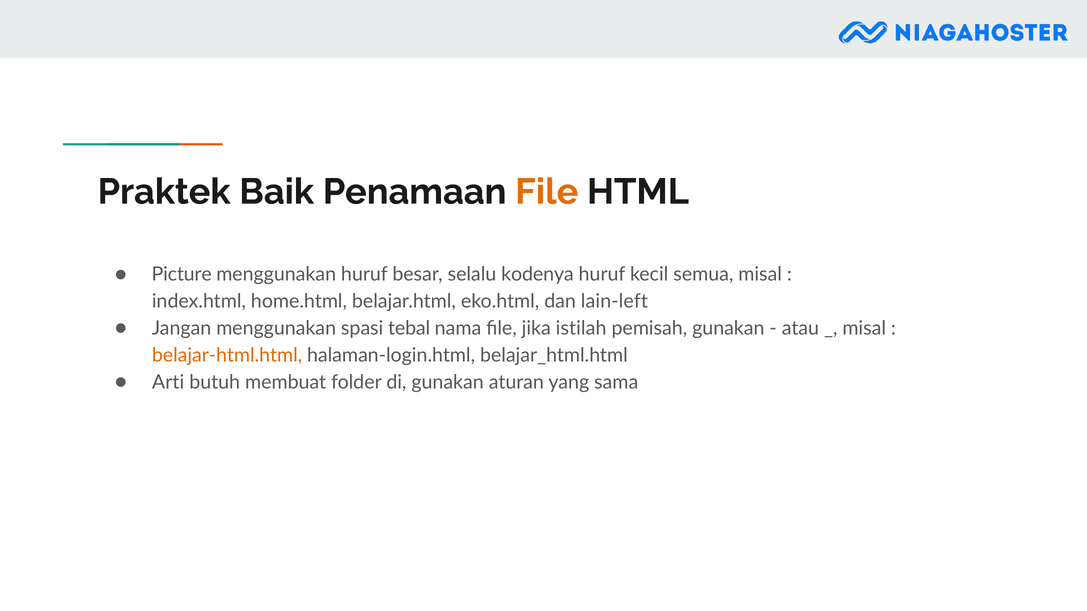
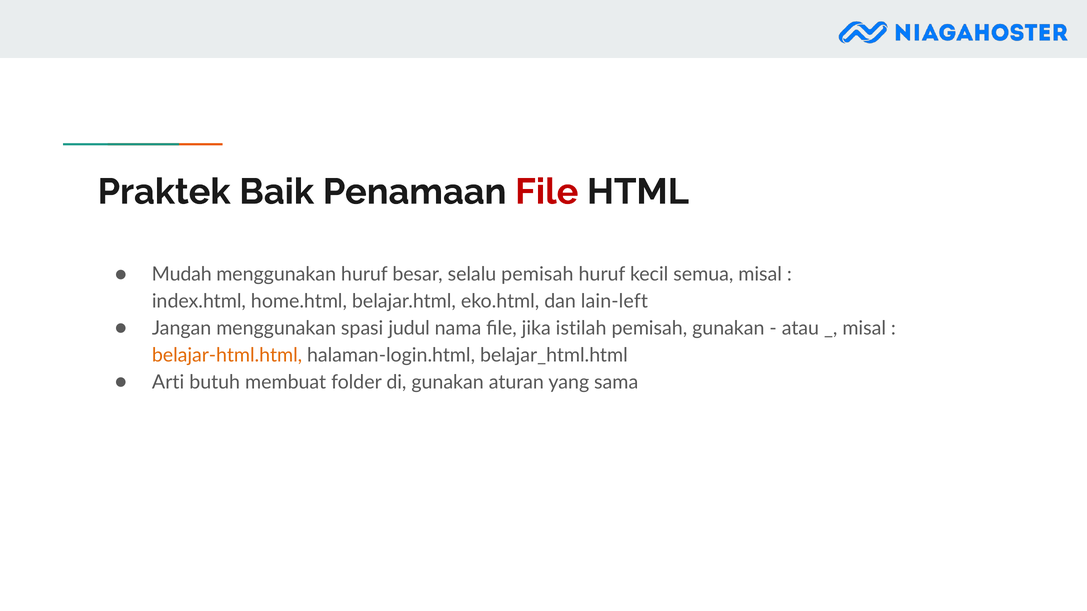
File colour: orange -> red (547, 192)
Picture: Picture -> Mudah (182, 275)
selalu kodenya: kodenya -> pemisah (537, 275)
tebal: tebal -> judul (409, 329)
